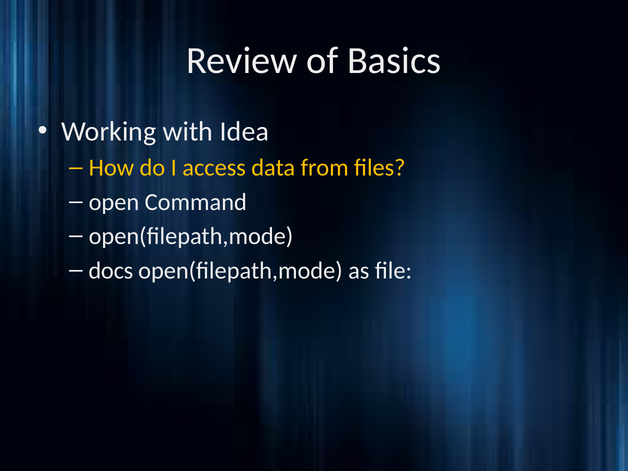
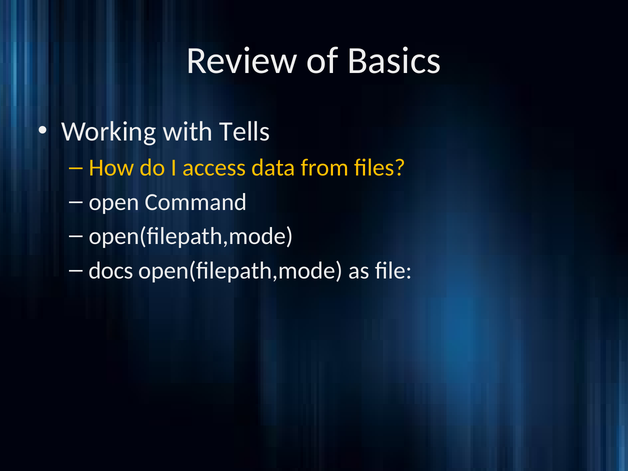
Idea: Idea -> Tells (245, 132)
